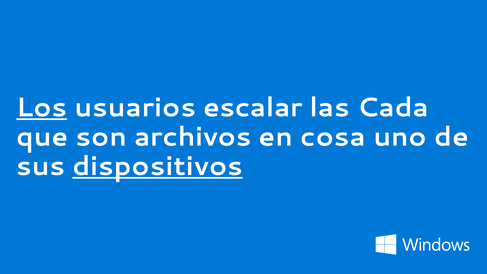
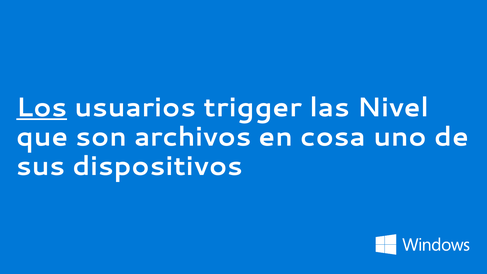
escalar: escalar -> trigger (253, 108)
Cada: Cada -> Nivel (393, 108)
dispositivos underline: present -> none (158, 166)
